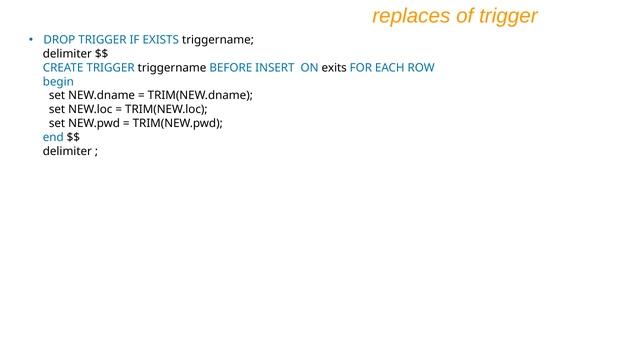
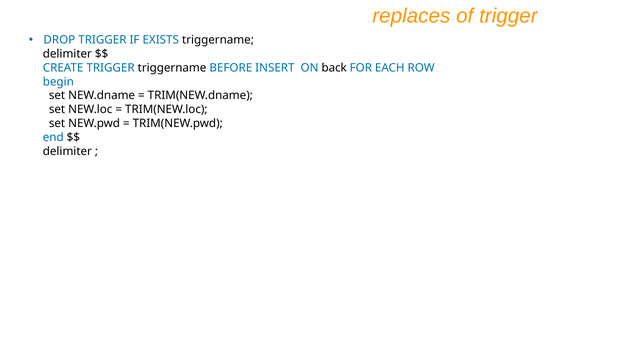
exits: exits -> back (334, 68)
